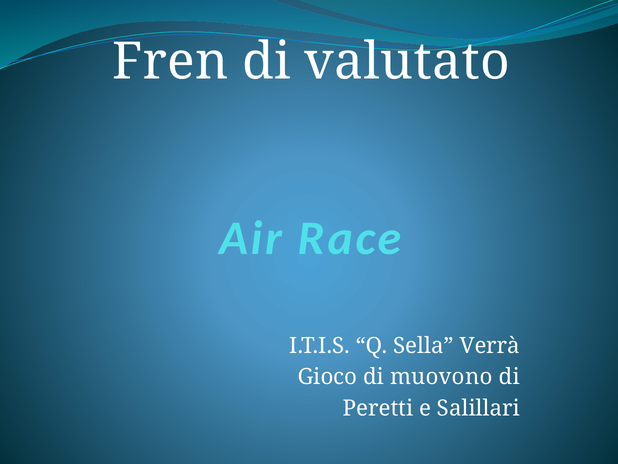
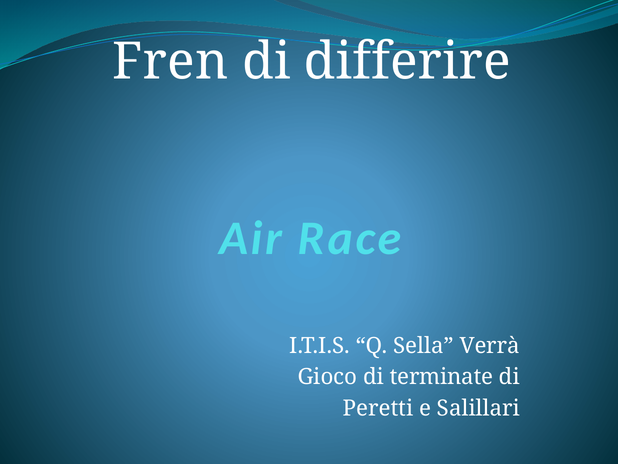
valutato: valutato -> differire (407, 62)
muovono: muovono -> terminate (442, 377)
